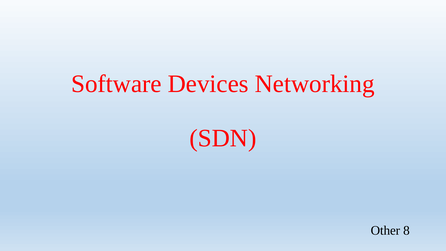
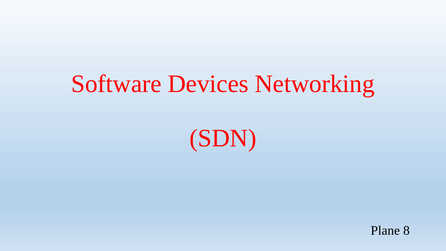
Other: Other -> Plane (385, 230)
